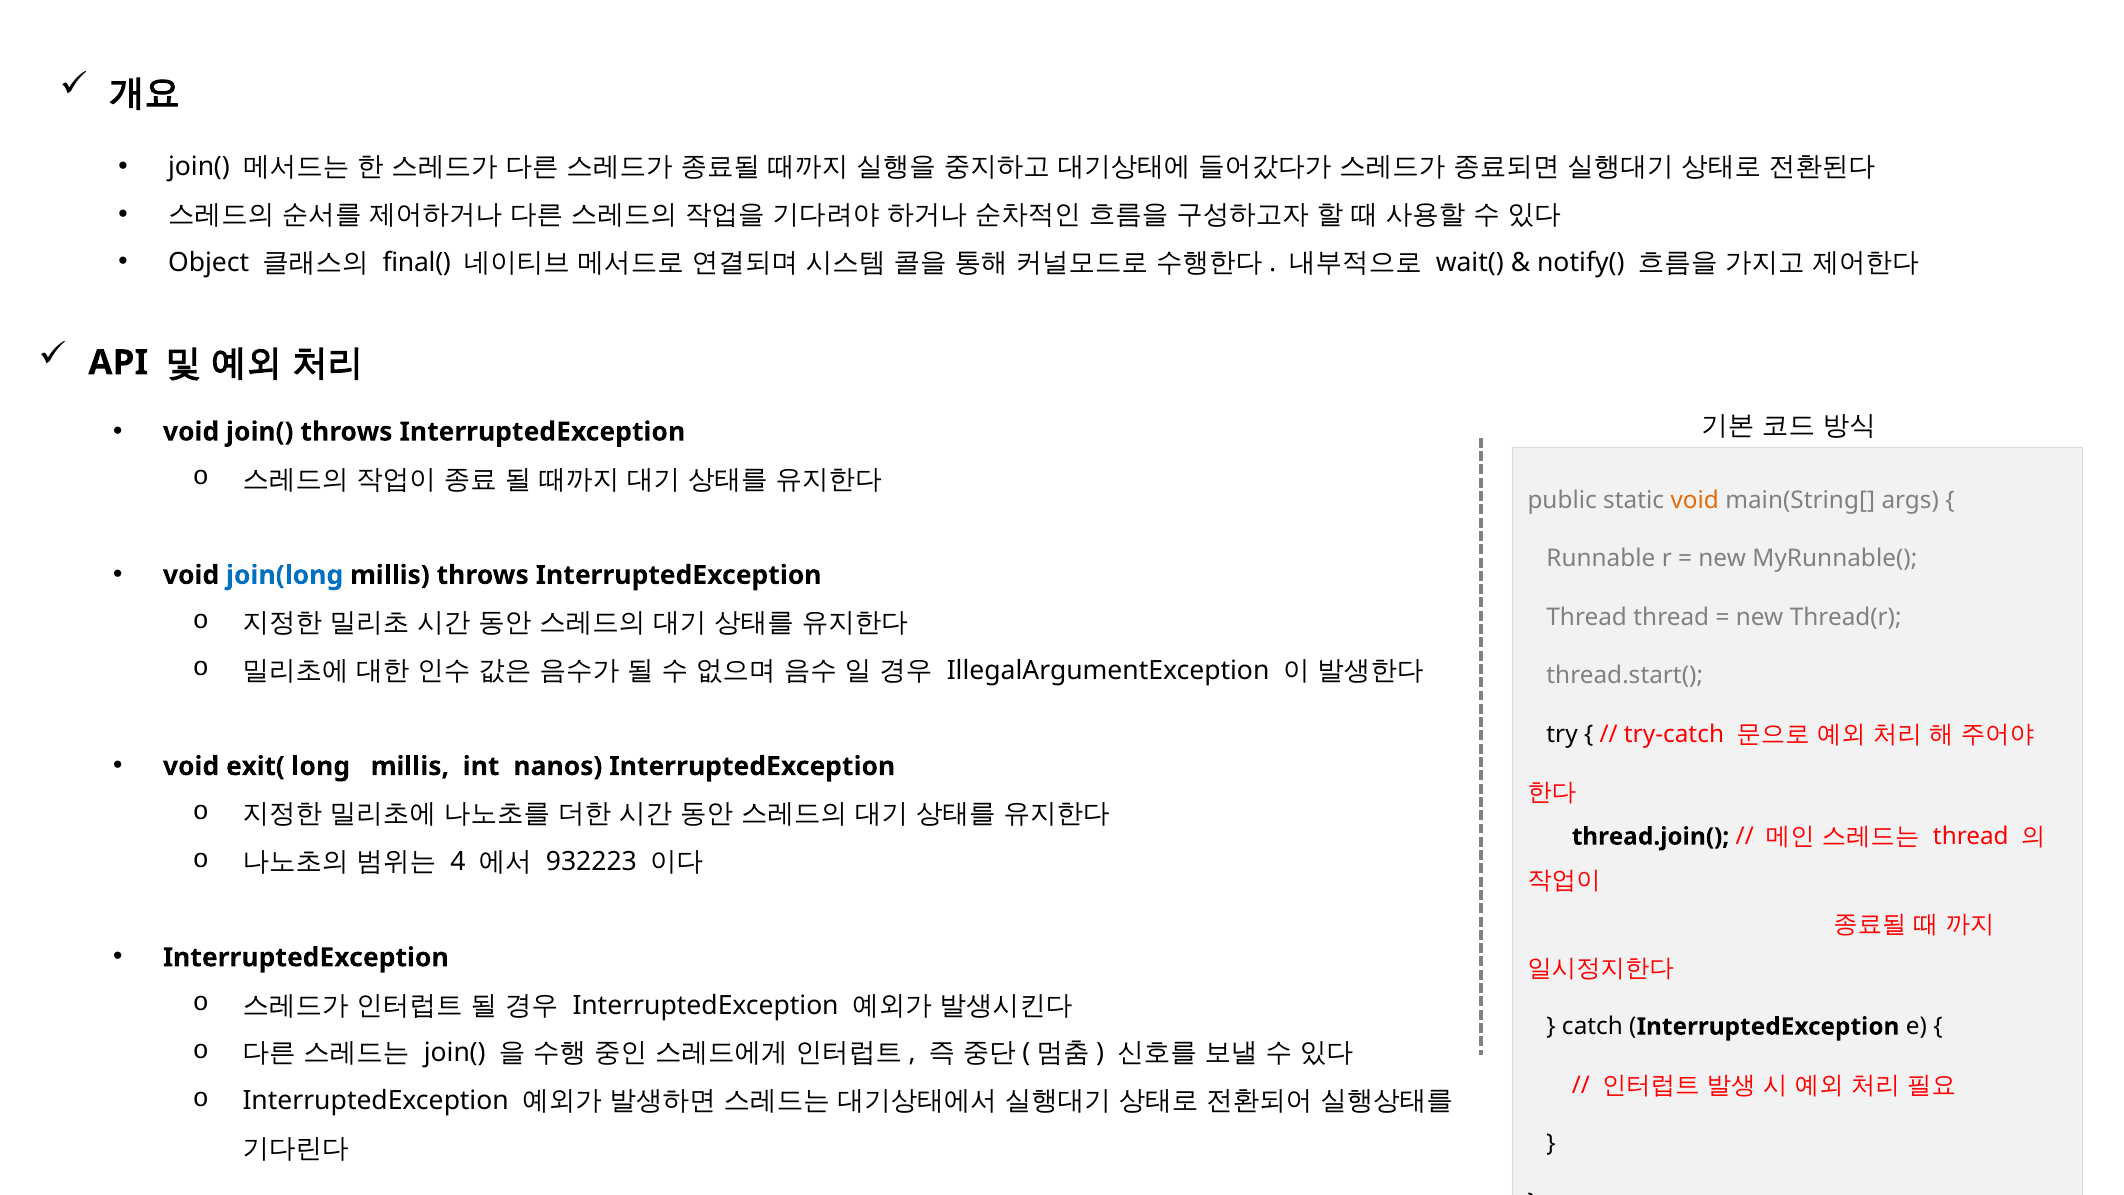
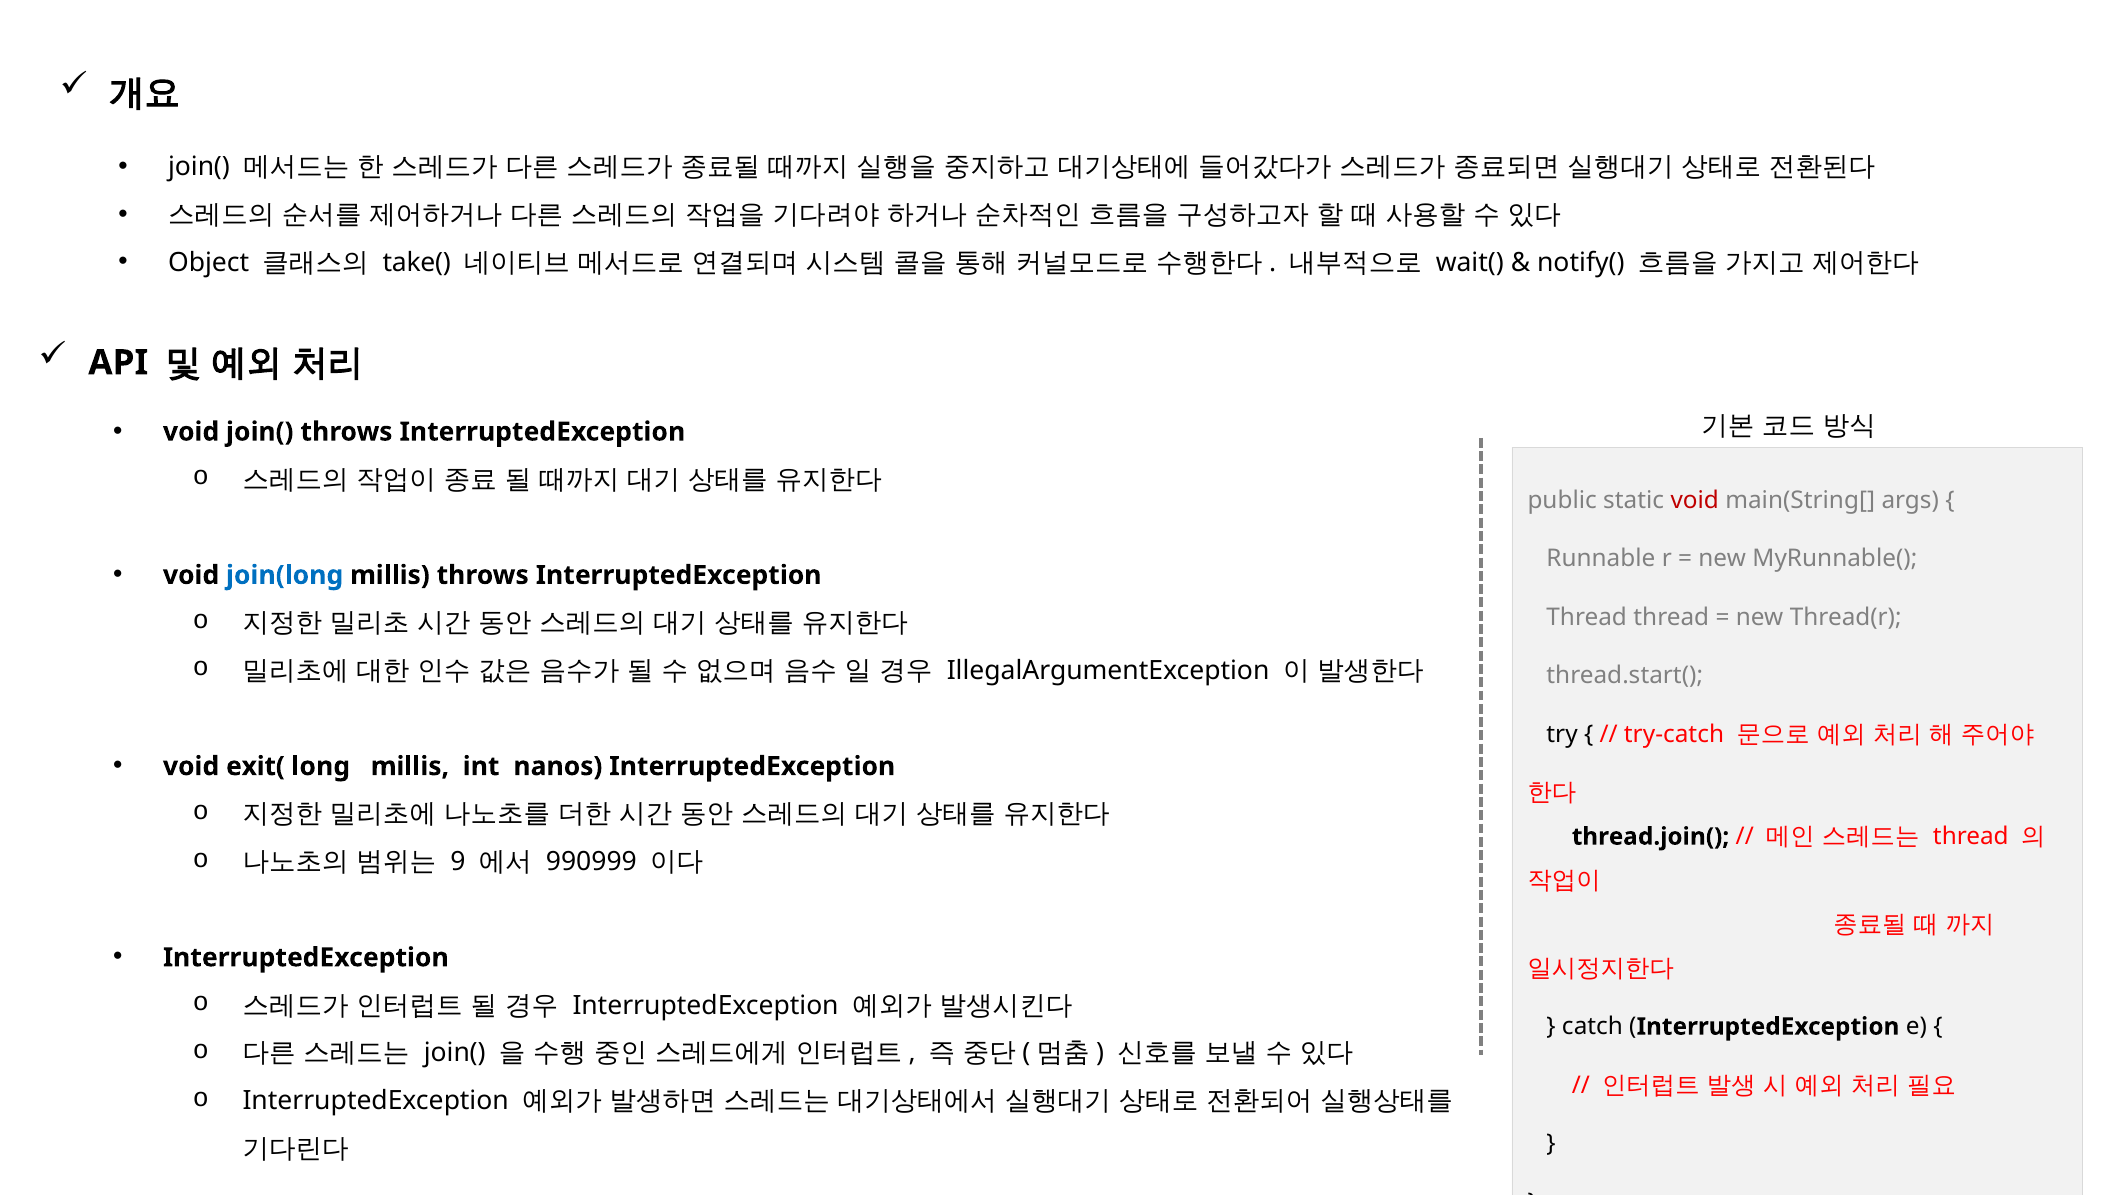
final(: final( -> take( (417, 263)
void colour: orange -> red (1695, 500)
4: 4 -> 9 (458, 862)
932223: 932223 -> 990999 (591, 862)
